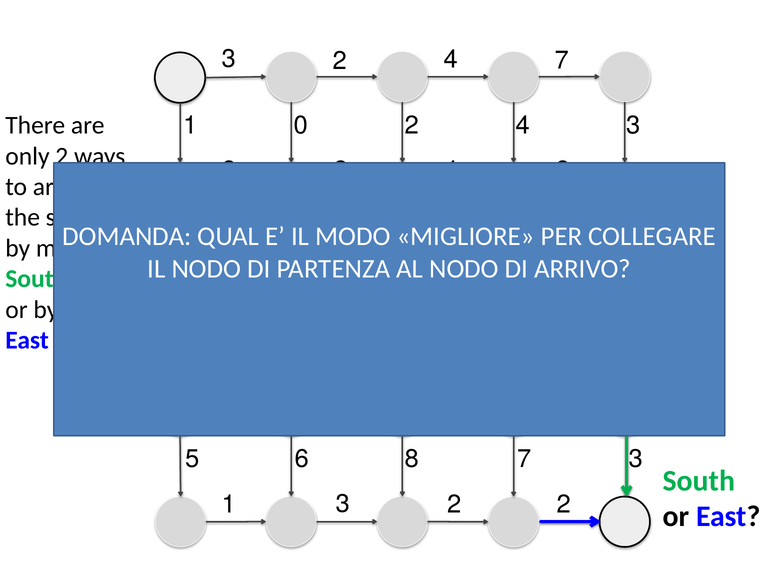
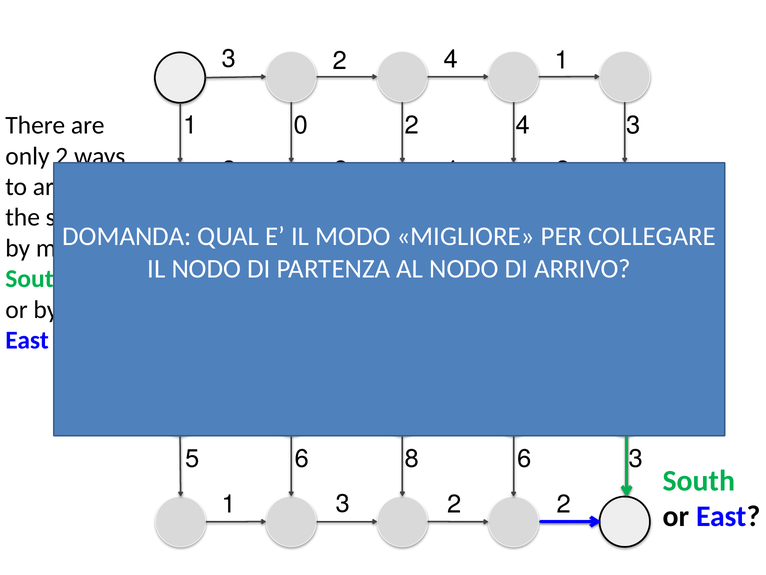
4 7: 7 -> 1 (562, 60)
8 7: 7 -> 6 (524, 459)
